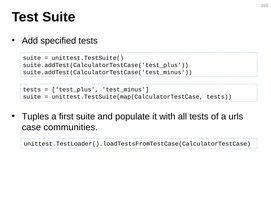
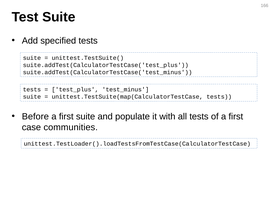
Tuples: Tuples -> Before (35, 117)
of a urls: urls -> first (236, 117)
